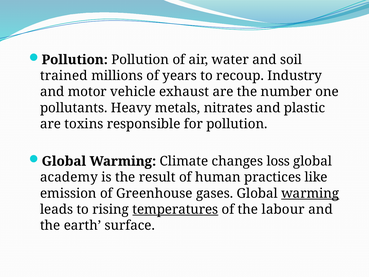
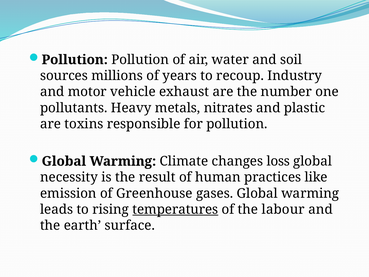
trained: trained -> sources (64, 76)
academy: academy -> necessity (69, 177)
warming underline: present -> none (310, 193)
